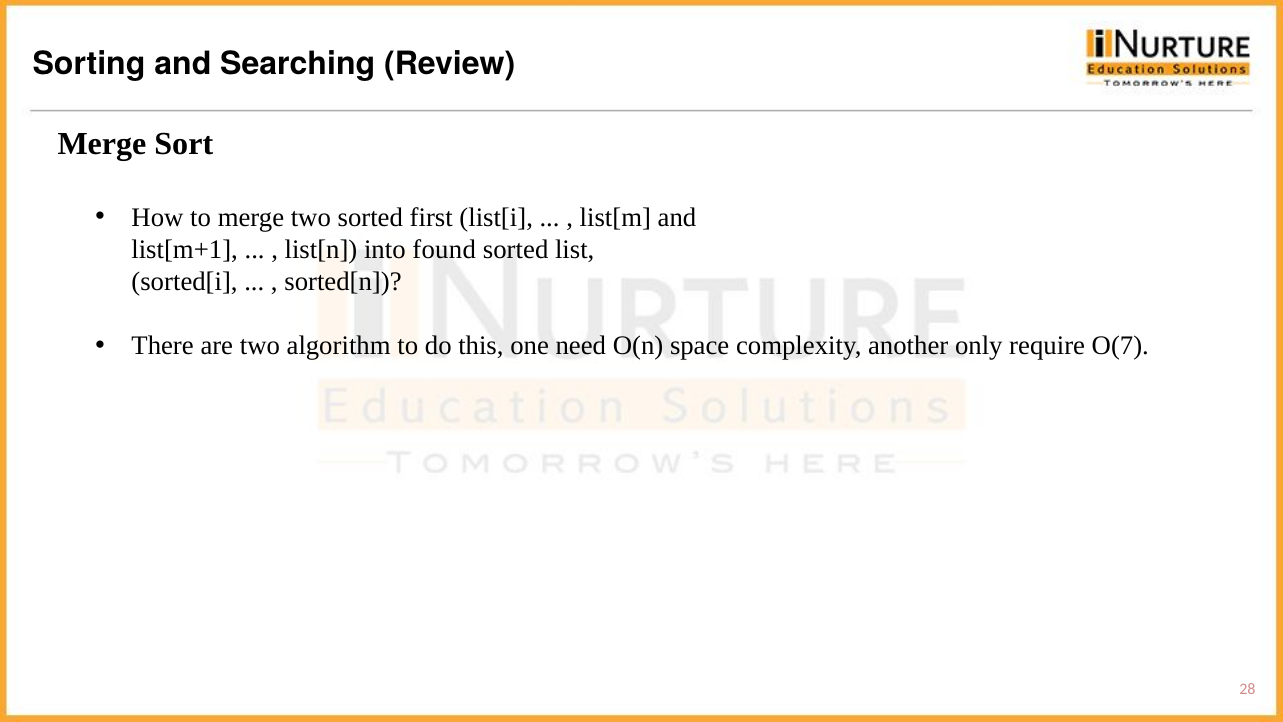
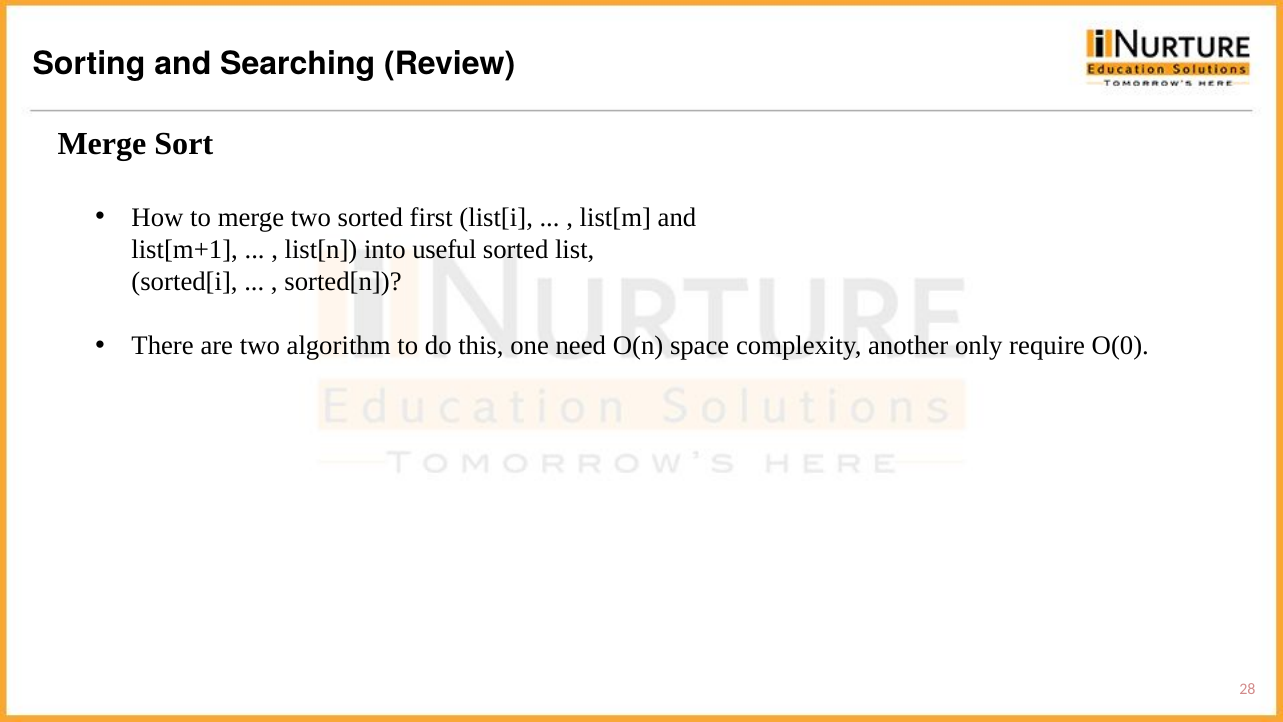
found: found -> useful (444, 250)
O(7: O(7 -> O(0 (1120, 346)
